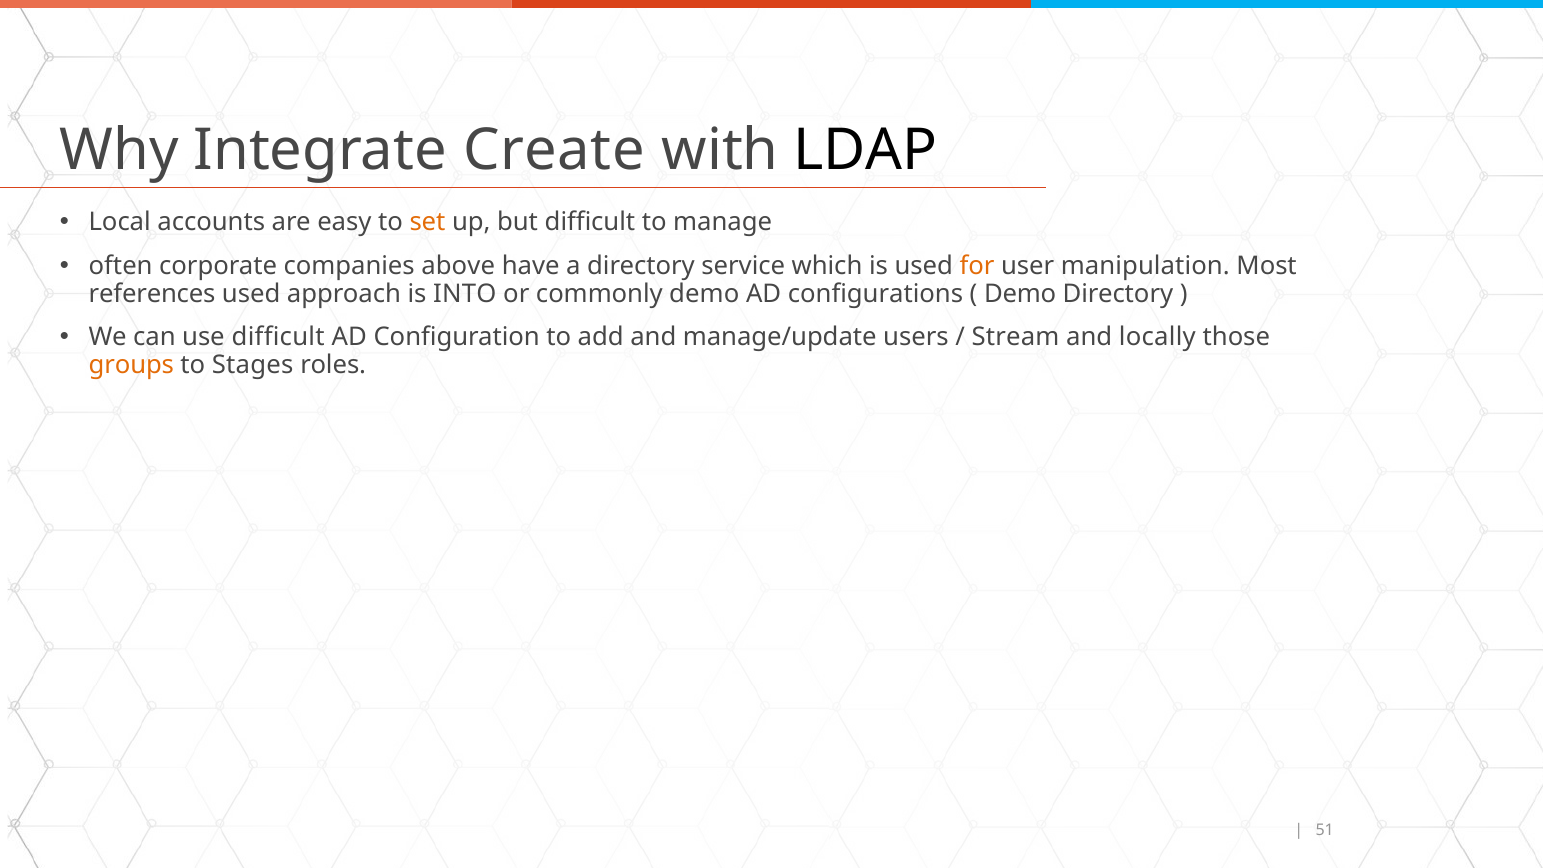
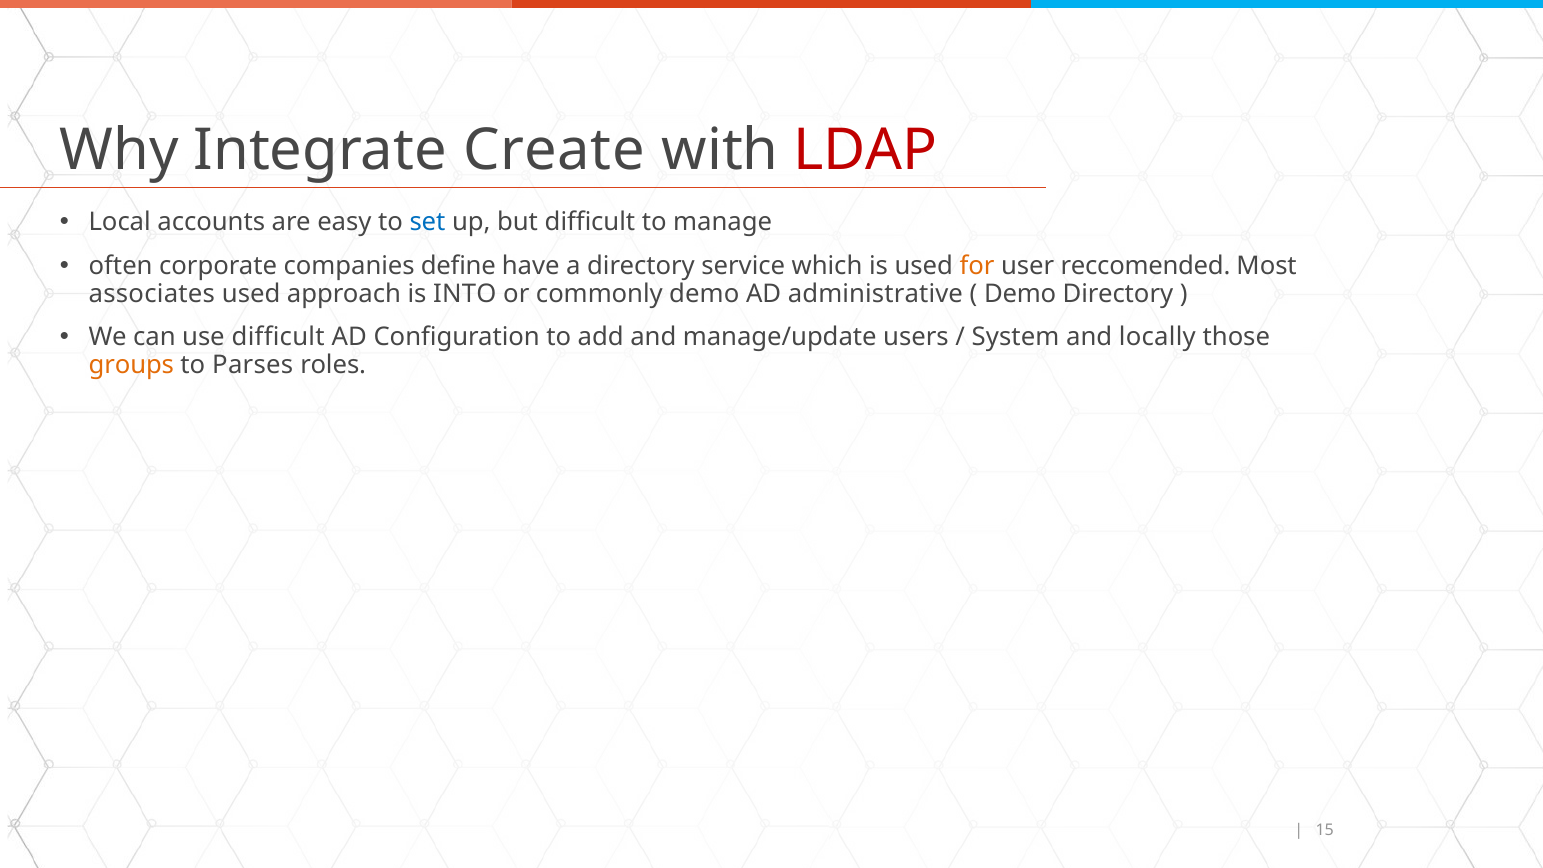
LDAP colour: black -> red (865, 151)
set colour: orange -> blue (427, 222)
above: above -> define (458, 266)
manipulation: manipulation -> reccomended (1145, 266)
references: references -> associates (152, 294)
configurations: configurations -> administrative (875, 294)
Stream: Stream -> System (1016, 337)
Stages: Stages -> Parses (253, 365)
51: 51 -> 15 (1325, 830)
